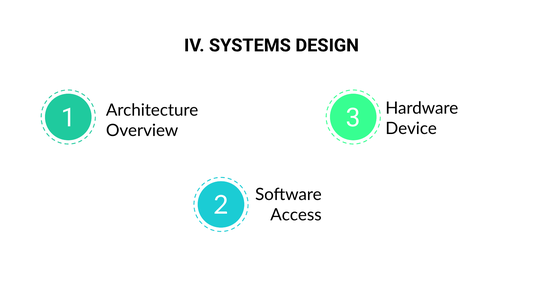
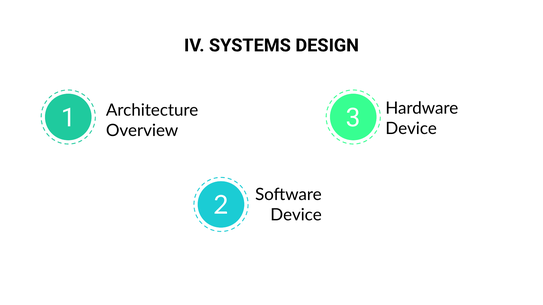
Access: Access -> Device (296, 215)
